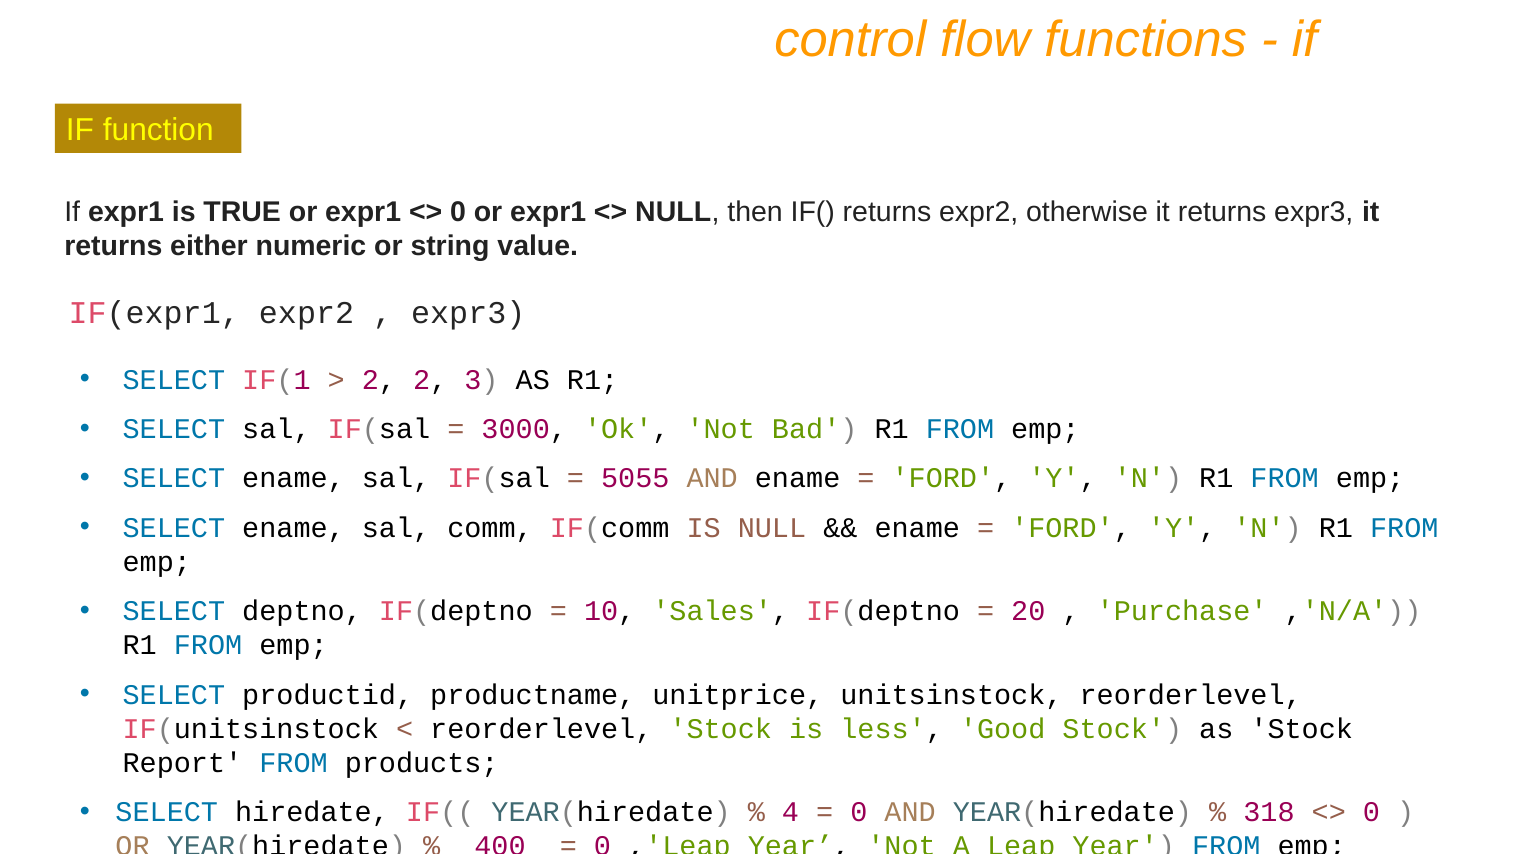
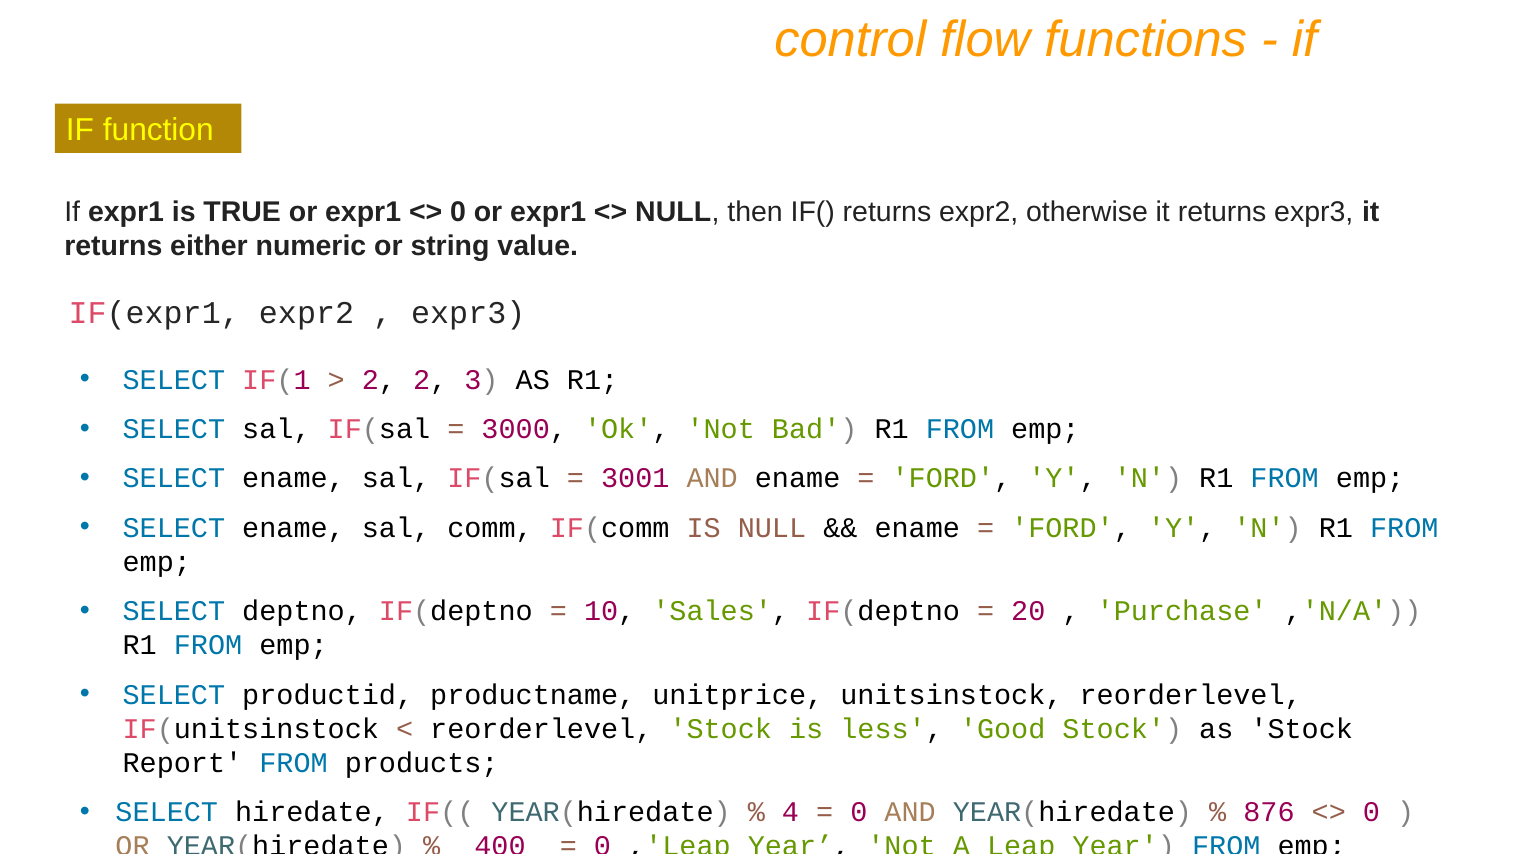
5055: 5055 -> 3001 (635, 479)
318: 318 -> 876 (1269, 813)
